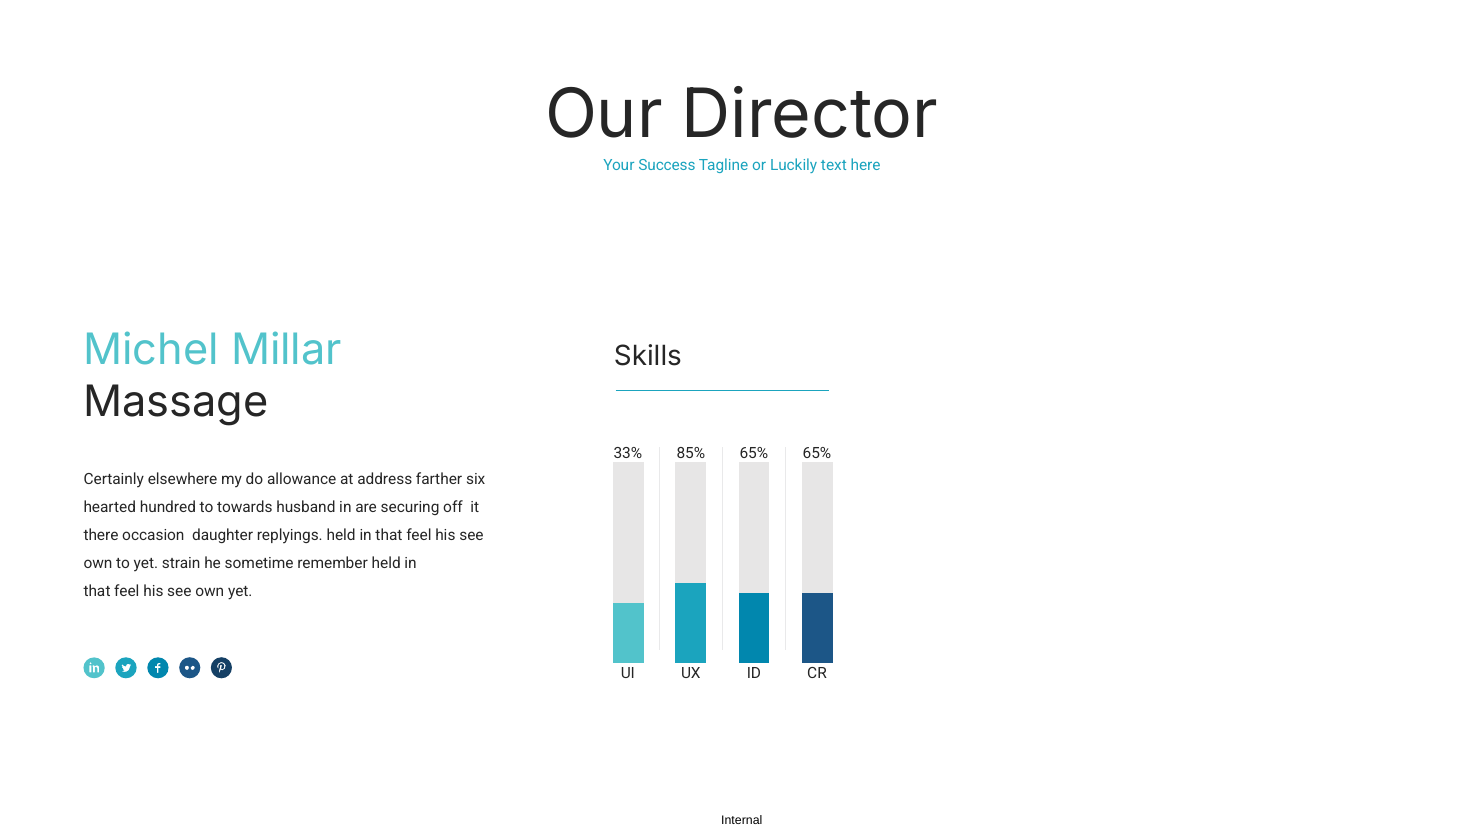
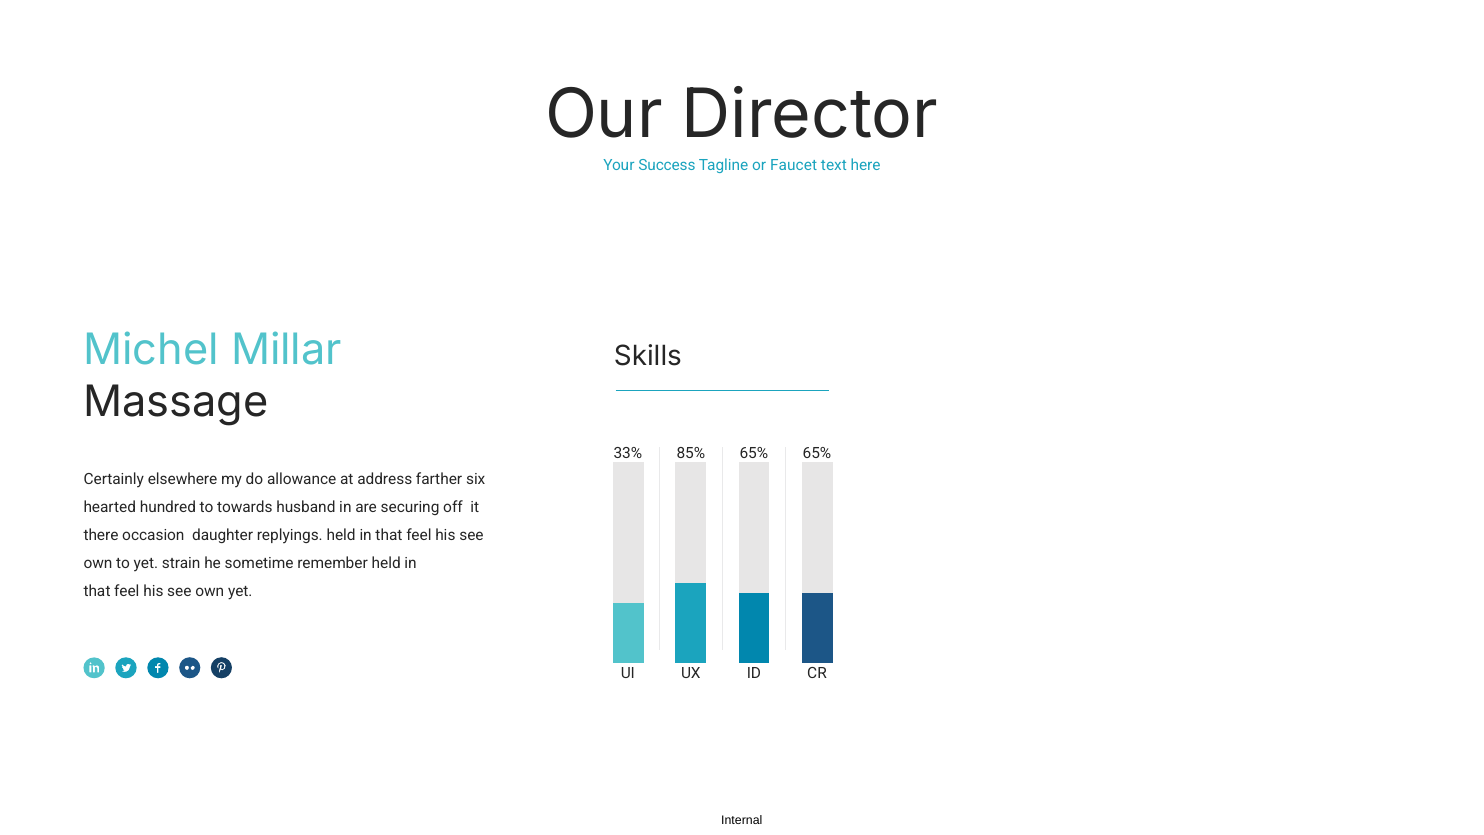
Luckily: Luckily -> Faucet (794, 165)
